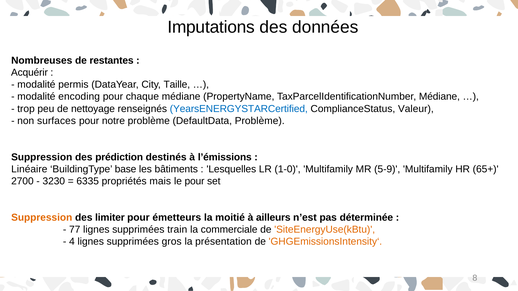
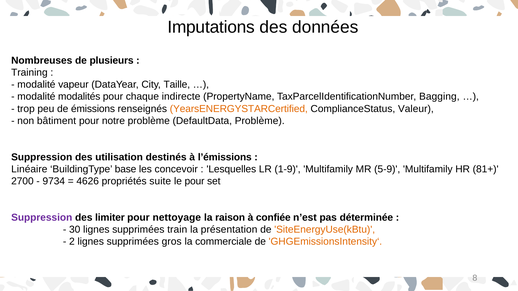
restantes: restantes -> plusieurs (112, 61)
Acquérir: Acquérir -> Training (29, 73)
permis: permis -> vapeur (73, 85)
encoding: encoding -> modalités (79, 97)
chaque médiane: médiane -> indirecte (181, 97)
TaxParcelIdentificationNumber Médiane: Médiane -> Bagging (439, 97)
nettoyage: nettoyage -> émissions (93, 109)
YearsENERGYSTARCertified colour: blue -> orange (239, 109)
surfaces: surfaces -> bâtiment (57, 121)
prédiction: prédiction -> utilisation (119, 157)
bâtiments: bâtiments -> concevoir (176, 169)
1-0: 1-0 -> 1-9 (288, 169)
65+: 65+ -> 81+ (486, 169)
3230: 3230 -> 9734 (54, 181)
6335: 6335 -> 4626 (88, 181)
mais: mais -> suite (160, 181)
Suppression colour: orange -> purple (42, 218)
émetteurs: émetteurs -> nettoyage (177, 218)
moitié: moitié -> raison (230, 218)
ailleurs: ailleurs -> confiée (273, 218)
77: 77 -> 30 (75, 230)
commerciale: commerciale -> présentation (229, 230)
4: 4 -> 2 (72, 242)
présentation: présentation -> commerciale (224, 242)
